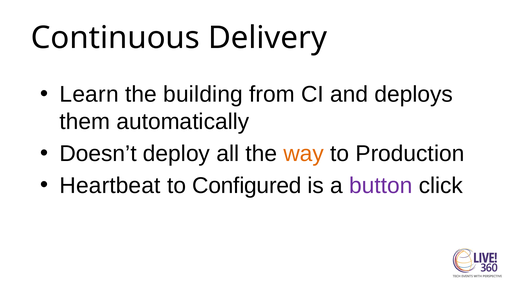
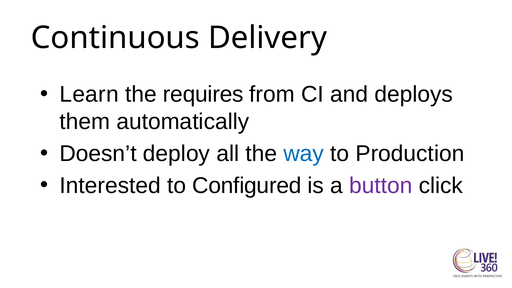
building: building -> requires (203, 94)
way colour: orange -> blue (304, 154)
Heartbeat: Heartbeat -> Interested (110, 186)
